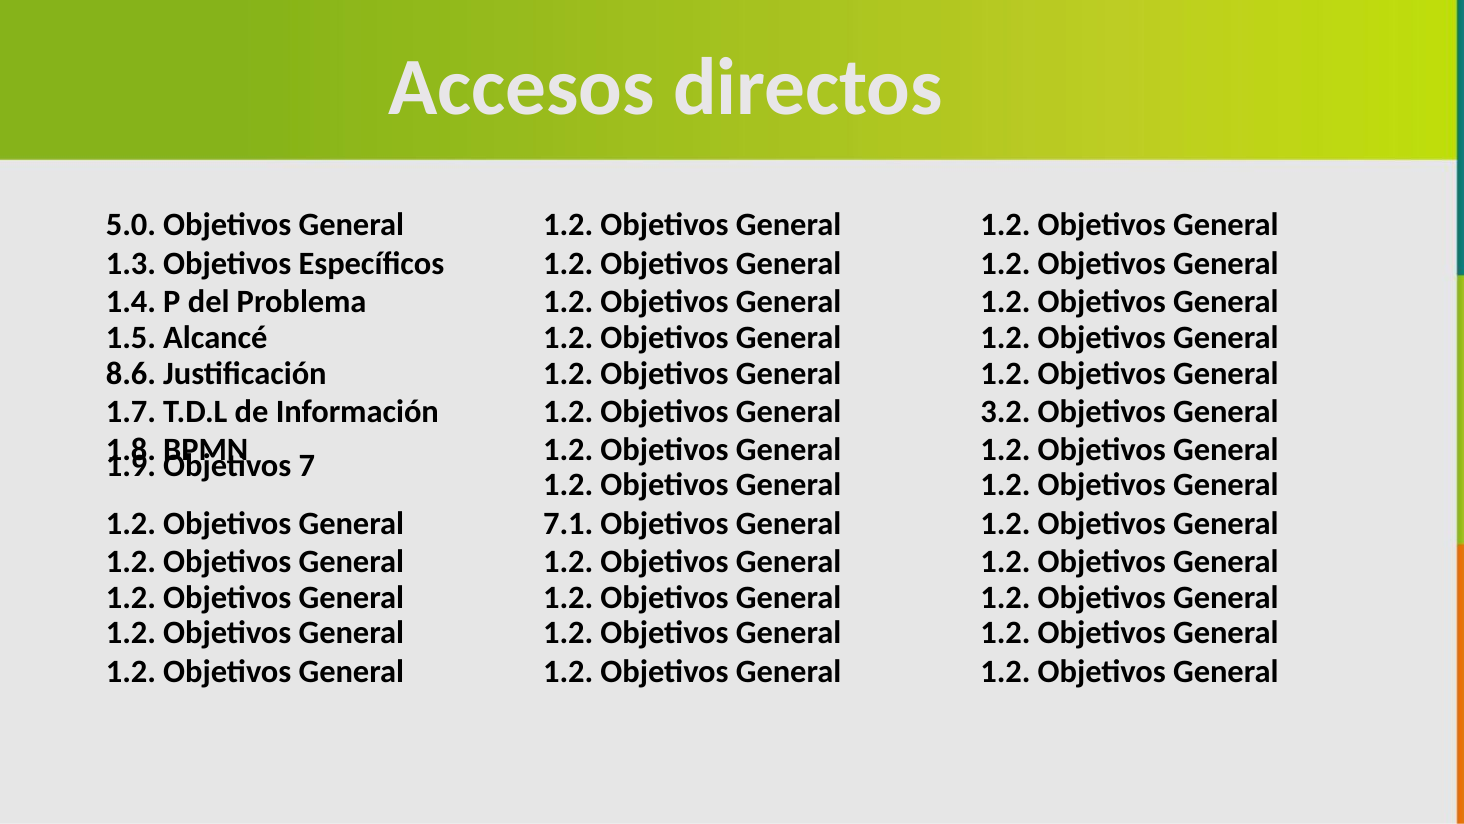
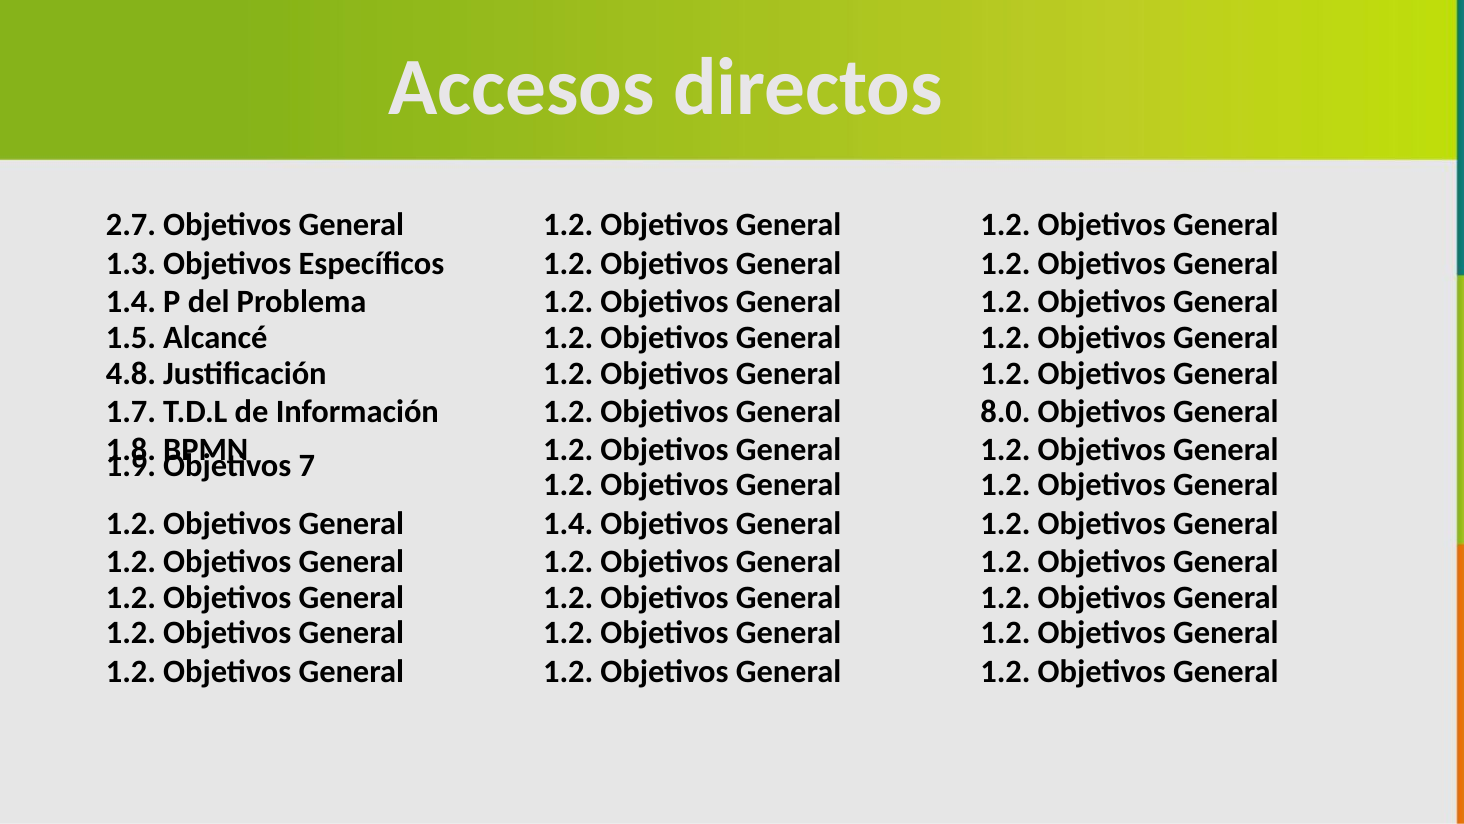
5.0: 5.0 -> 2.7 (131, 225)
8.6: 8.6 -> 4.8 (131, 373)
3.2: 3.2 -> 8.0 (1005, 412)
7.1: 7.1 -> 1.4 (568, 523)
